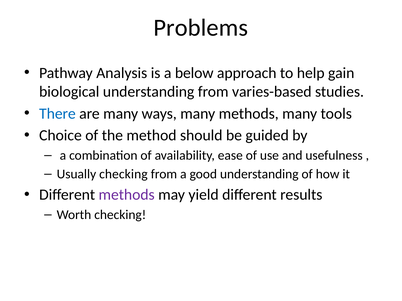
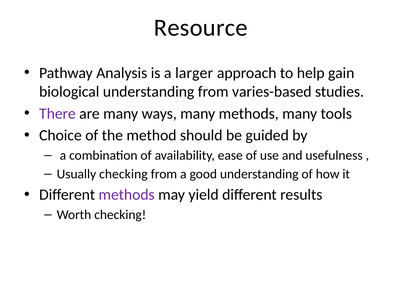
Problems: Problems -> Resource (201, 28)
below: below -> larger (194, 73)
There colour: blue -> purple (57, 114)
